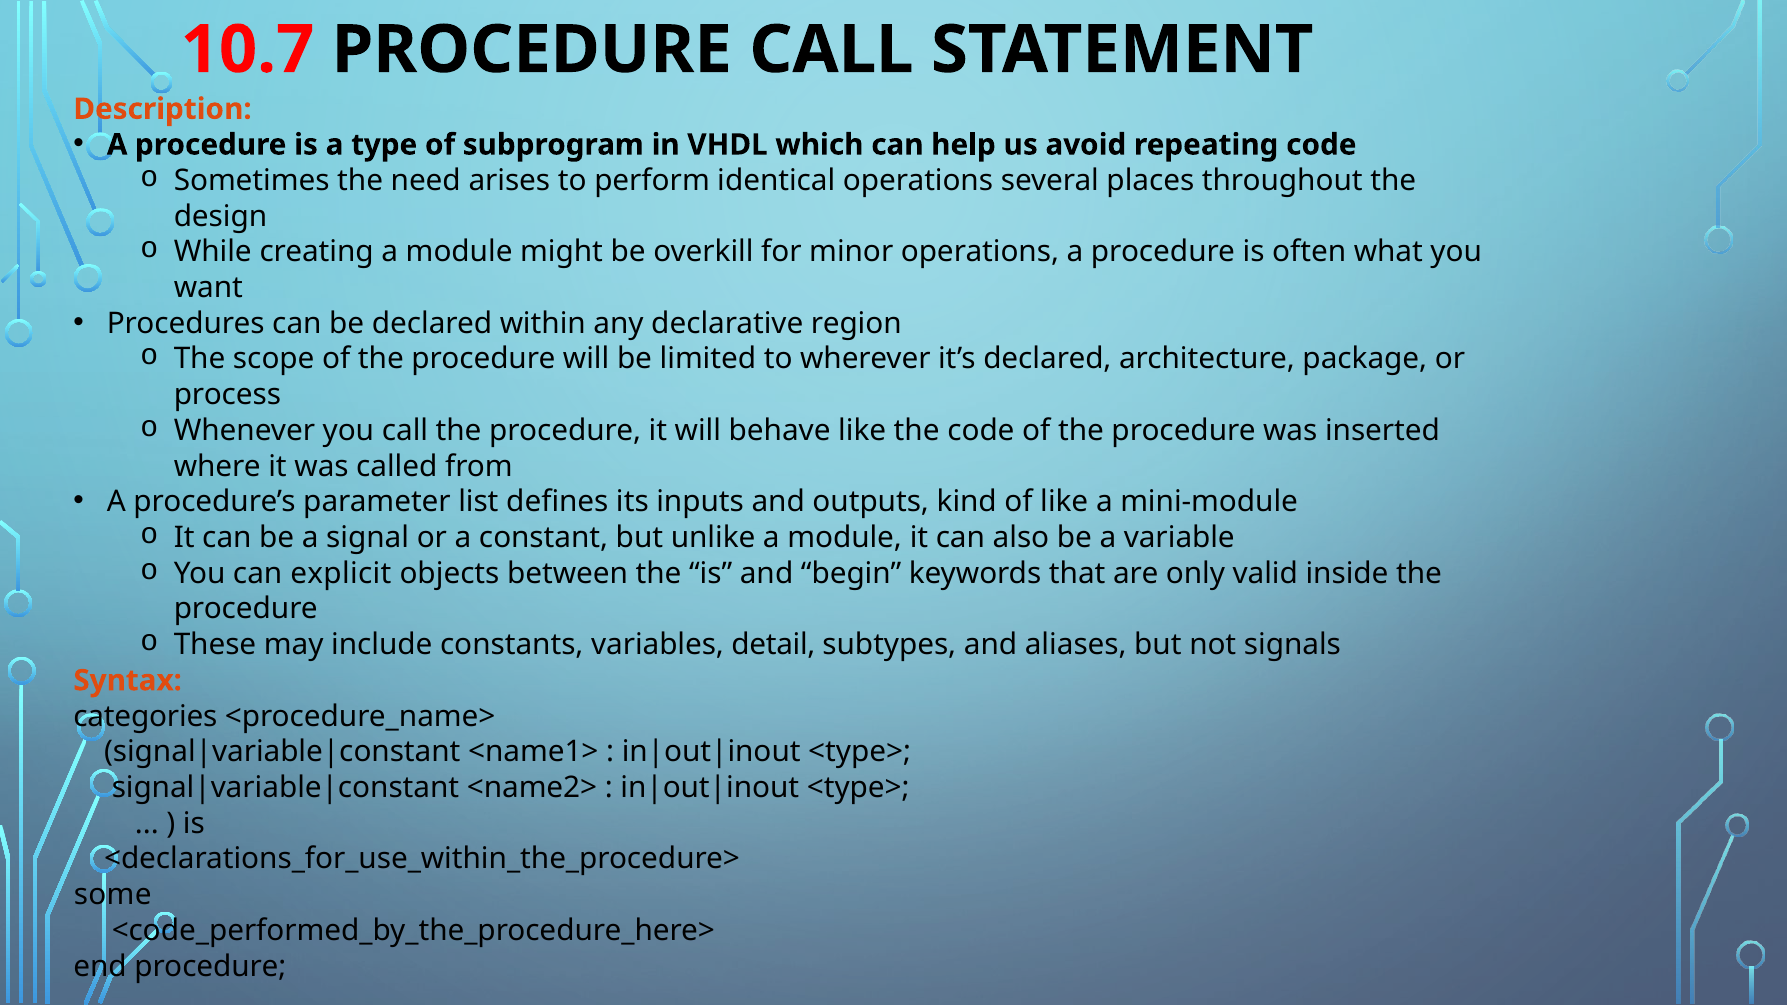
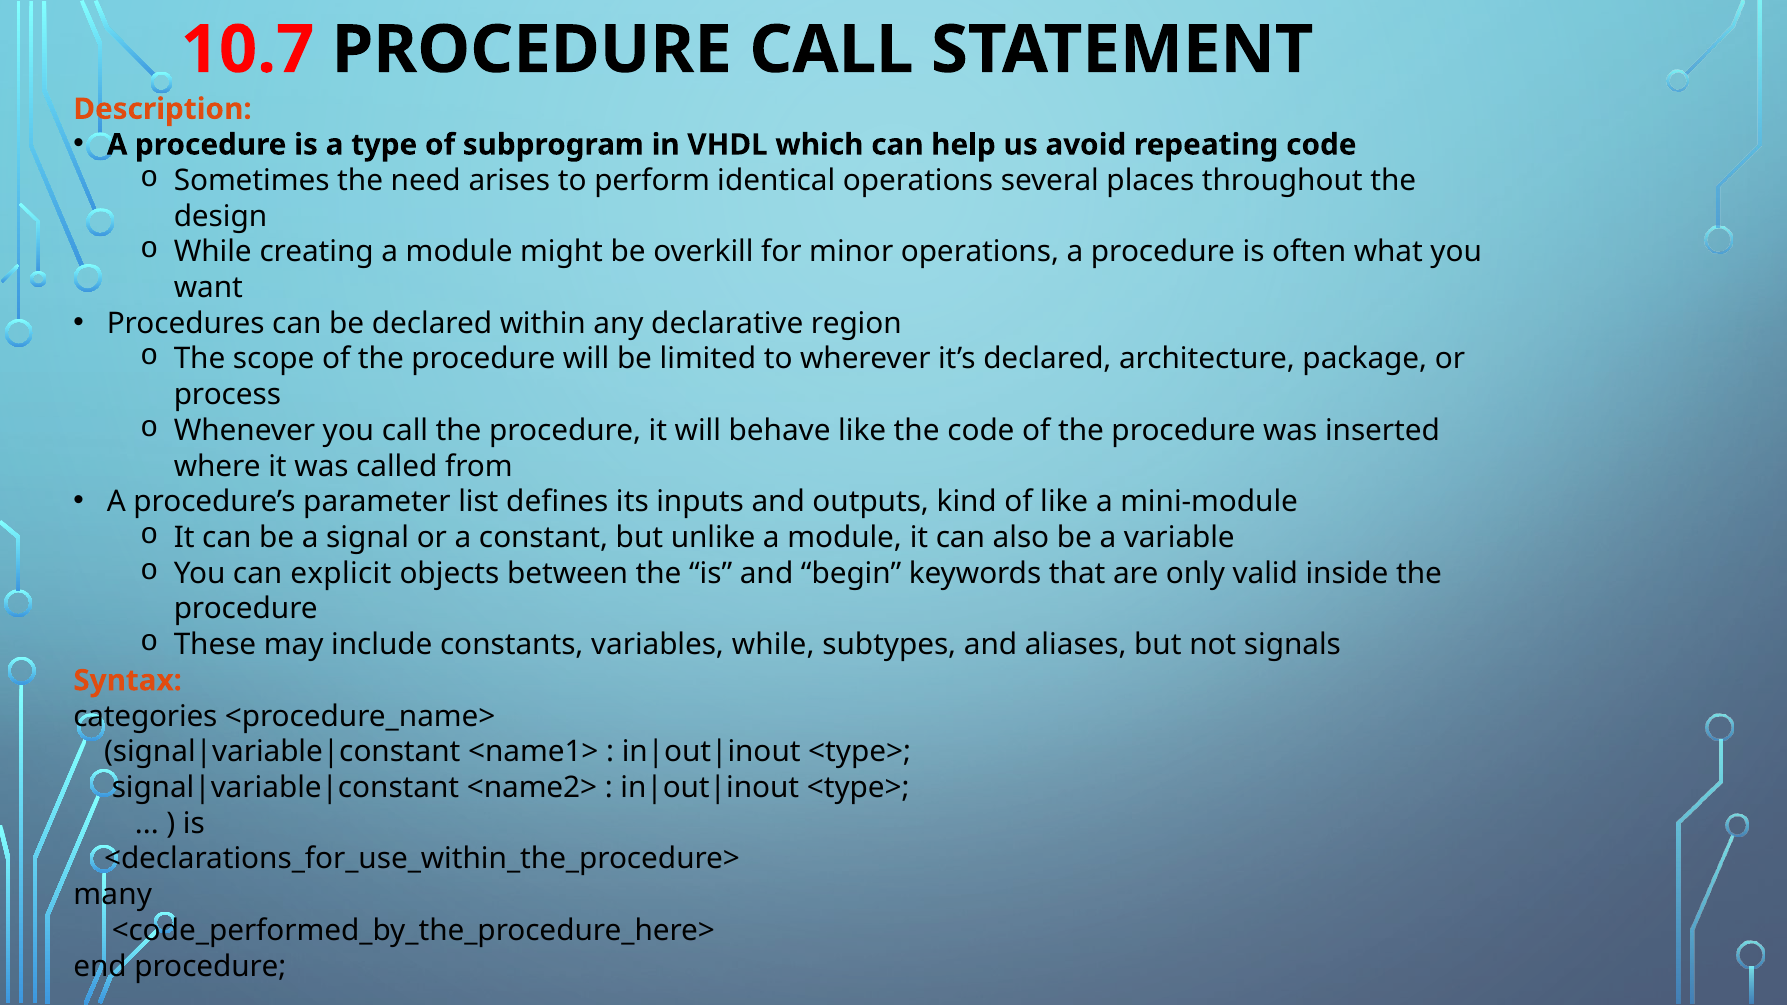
variables detail: detail -> while (773, 645)
some: some -> many (113, 895)
